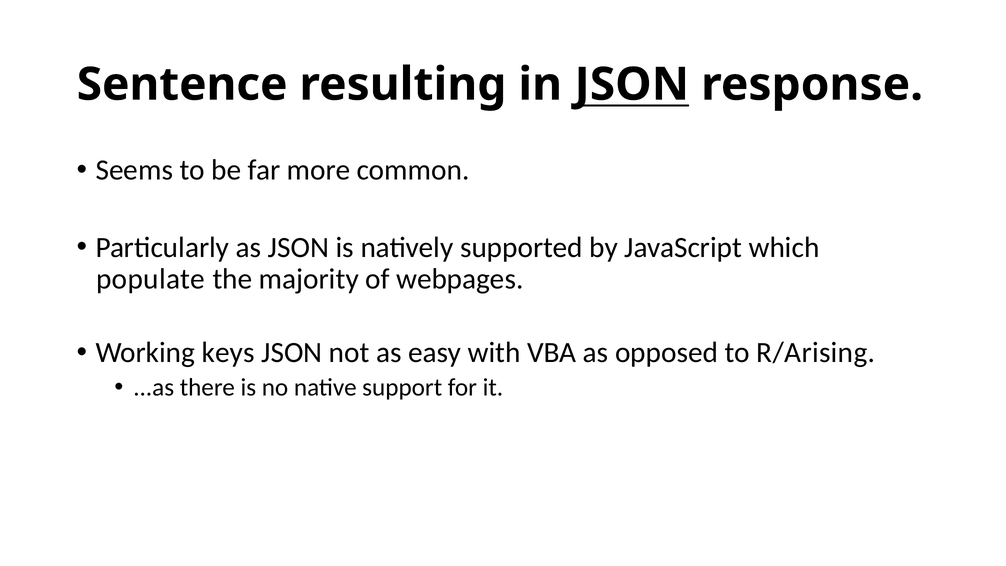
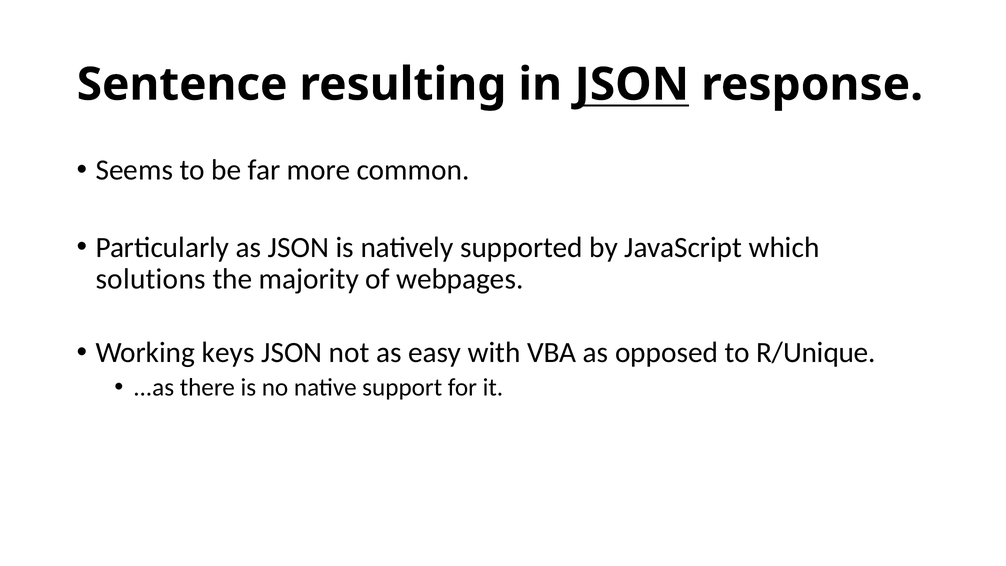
populate: populate -> solutions (151, 279)
R/Arising: R/Arising -> R/Unique (816, 353)
